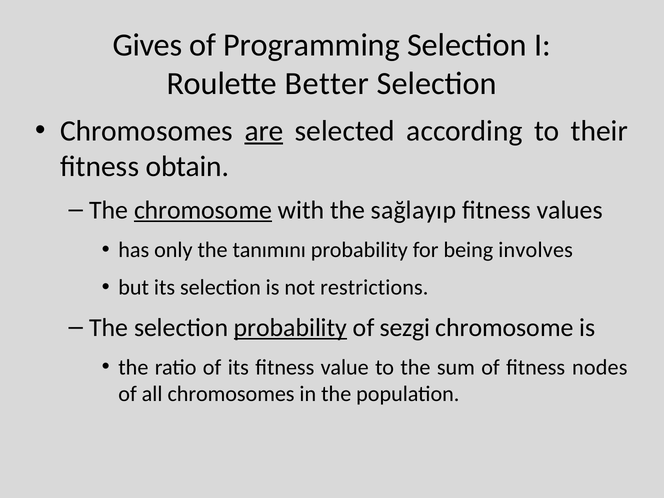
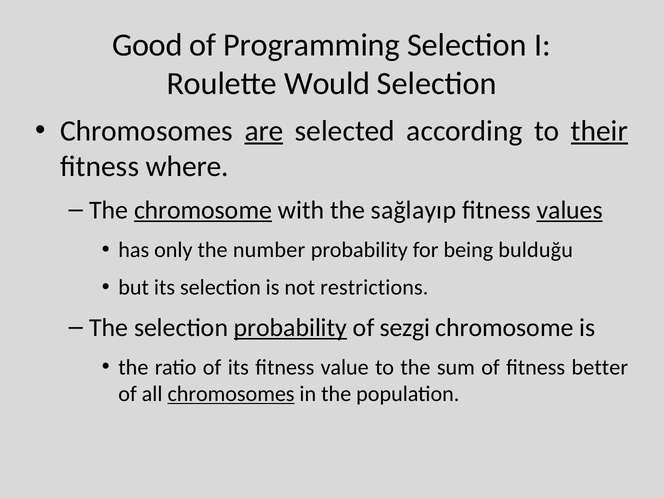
Gives: Gives -> Good (147, 45)
Better: Better -> Would (327, 84)
their underline: none -> present (599, 131)
obtain: obtain -> where (187, 166)
values underline: none -> present (570, 210)
tanımını: tanımını -> number (269, 250)
involves: involves -> bulduğu (536, 250)
nodes: nodes -> better (600, 367)
chromosomes underline: none -> present (231, 394)
